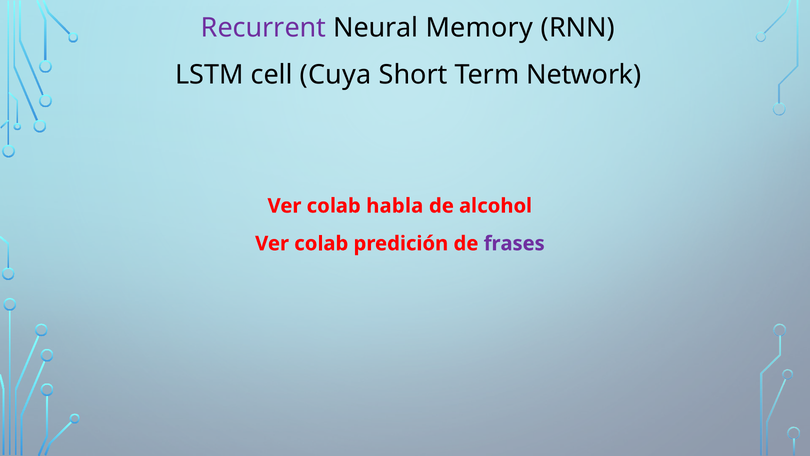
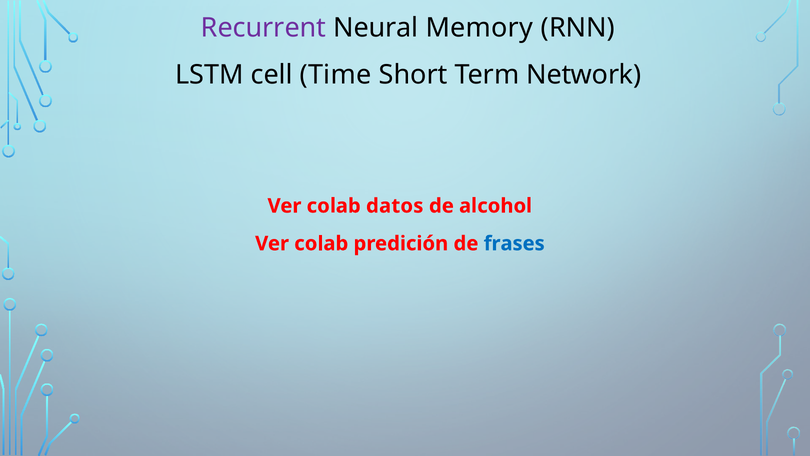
Cuya: Cuya -> Time (336, 75)
habla: habla -> datos (395, 206)
frases colour: purple -> blue (514, 243)
